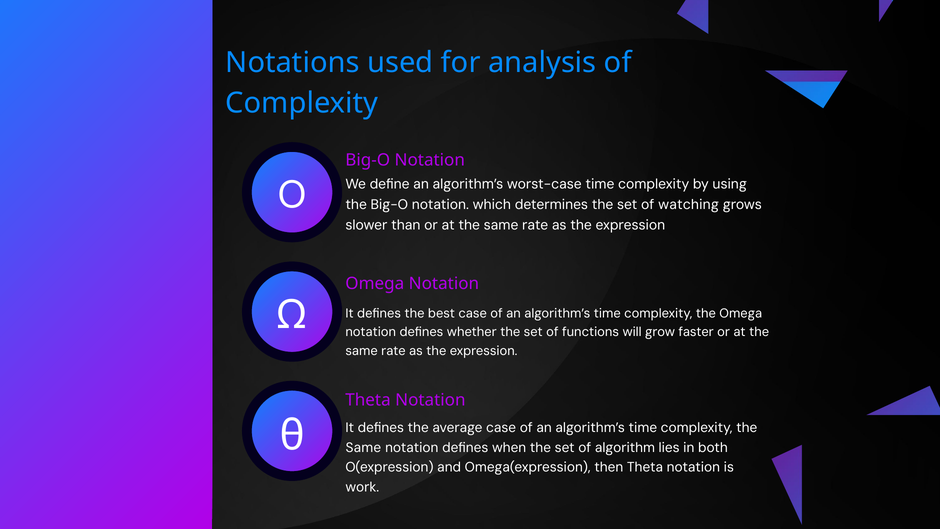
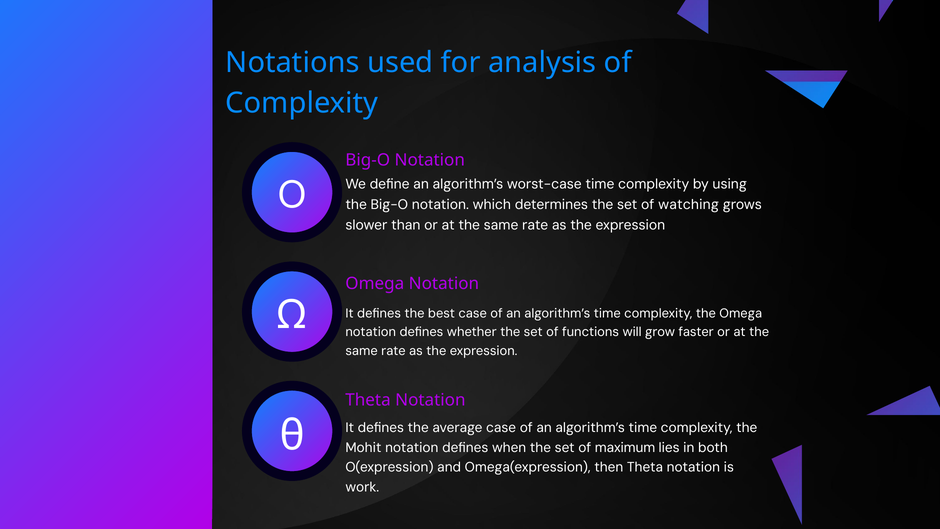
Same: Same -> Mohit (363, 447)
algorithm: algorithm -> maximum (625, 447)
